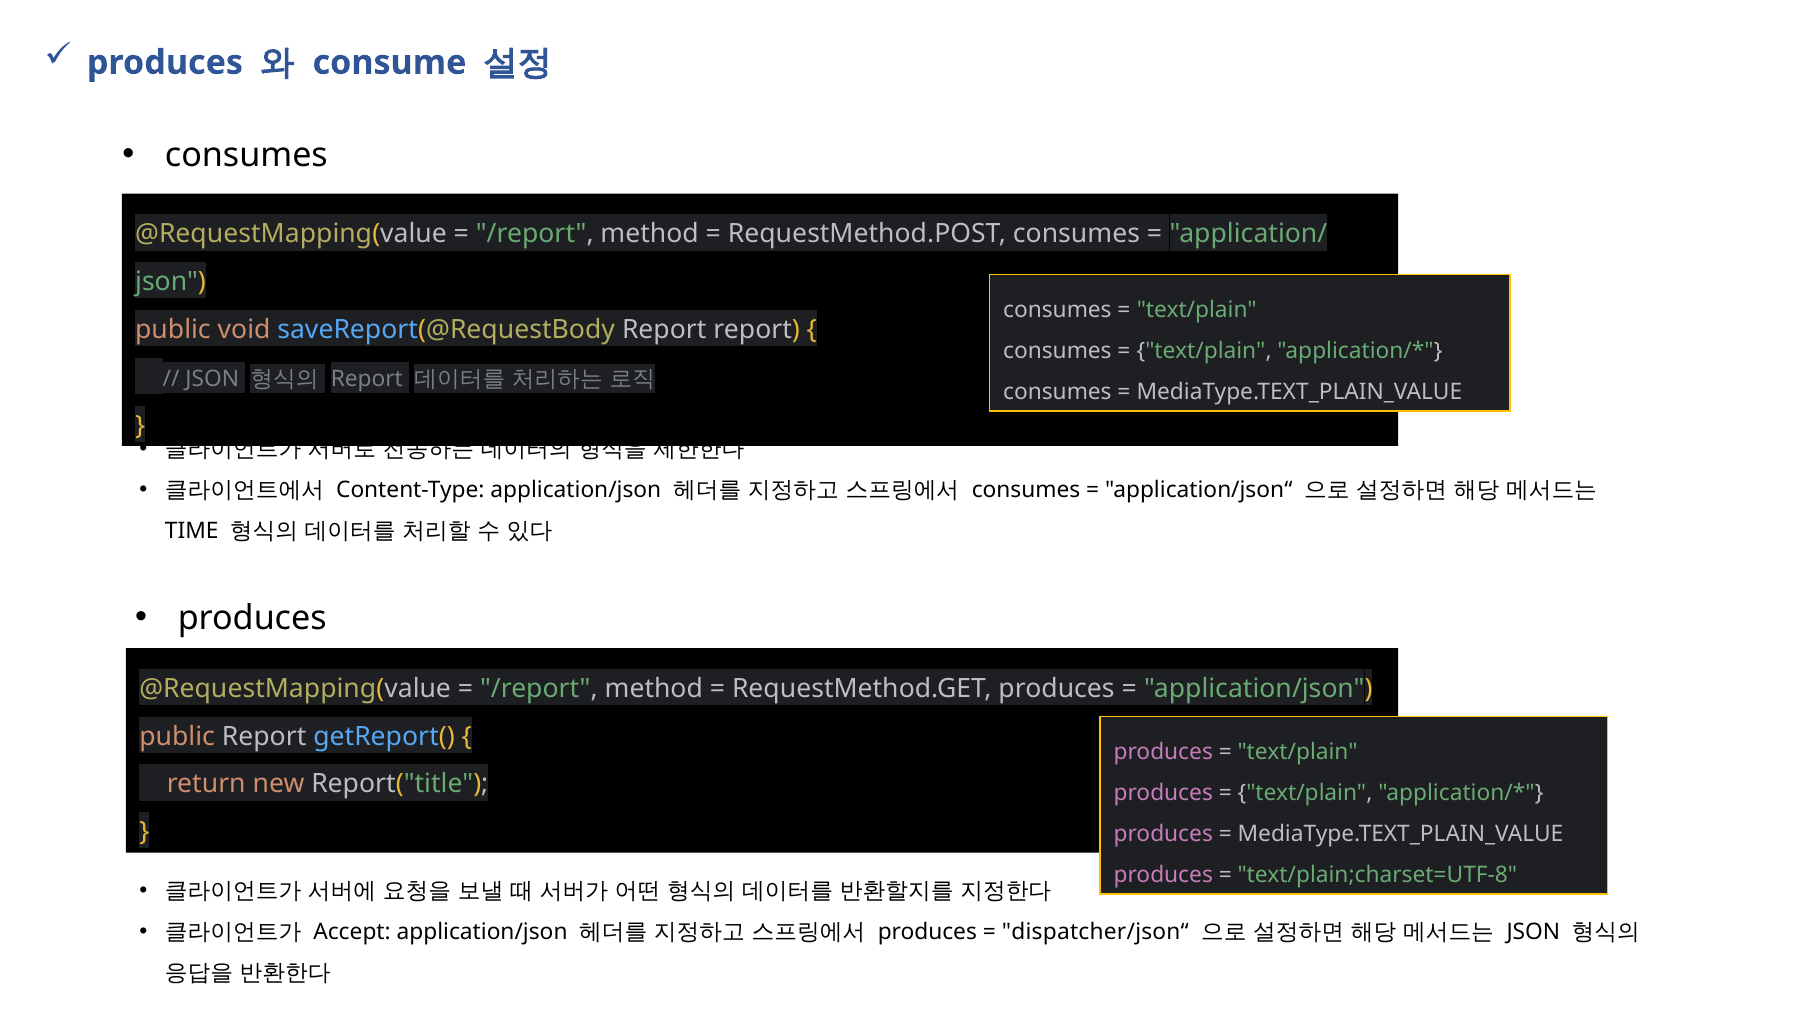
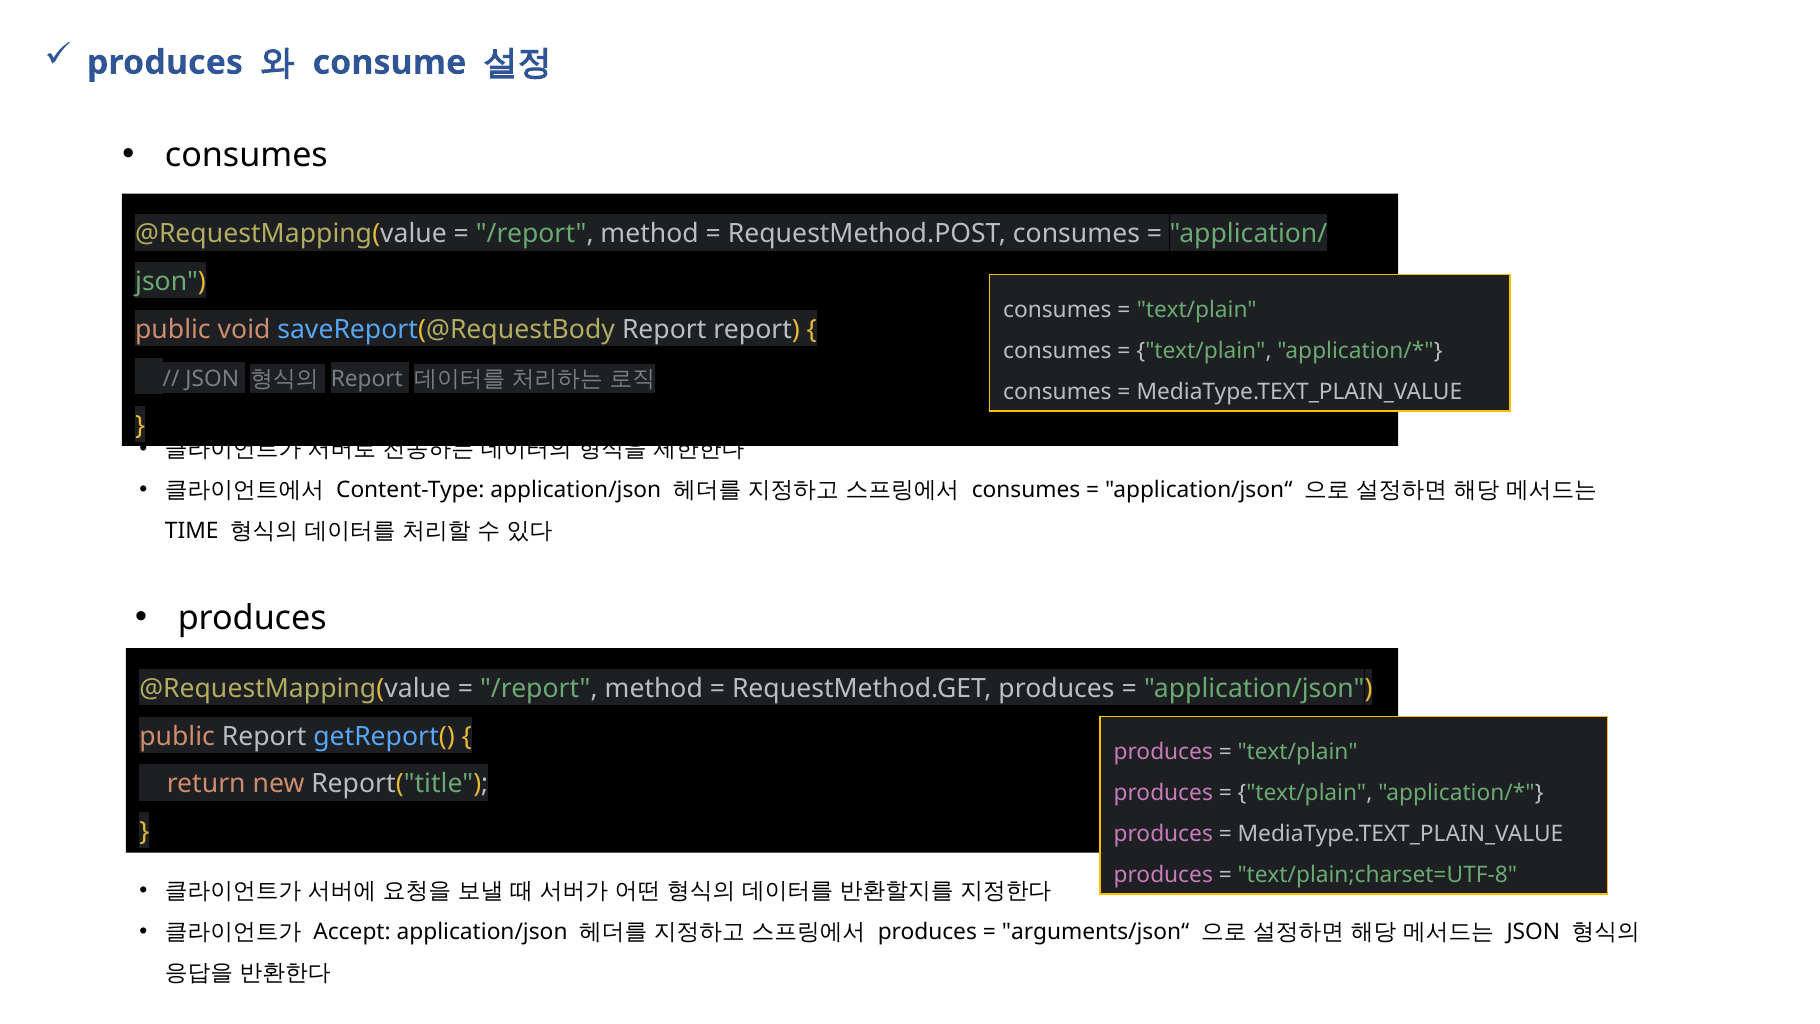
dispatcher/json“: dispatcher/json“ -> arguments/json“ (1096, 932)
